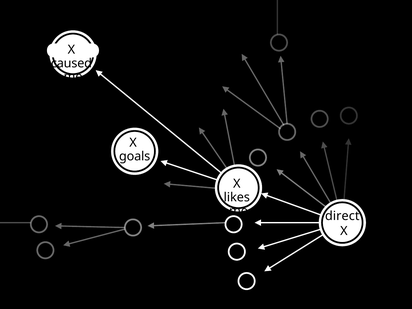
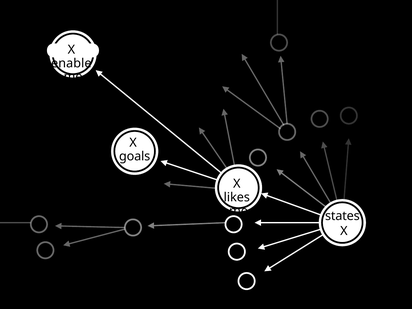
caused: caused -> enable (71, 63)
direct: direct -> states (342, 216)
